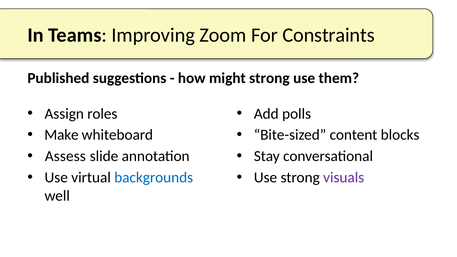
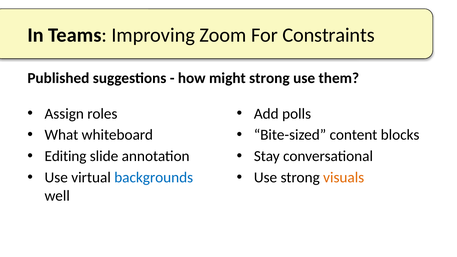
Make: Make -> What (61, 135)
Assess: Assess -> Editing (66, 156)
visuals colour: purple -> orange (344, 178)
